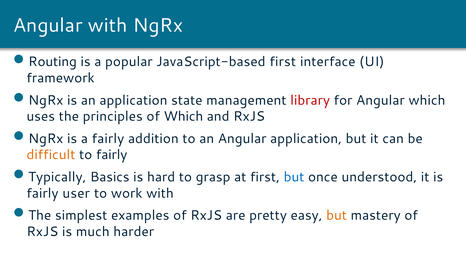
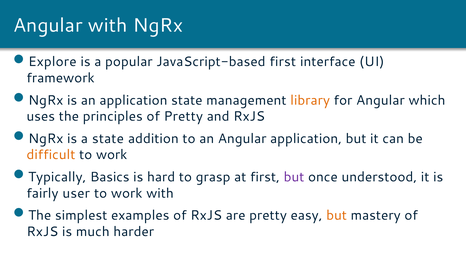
Routing: Routing -> Explore (52, 62)
library colour: red -> orange (310, 100)
of Which: Which -> Pretty (183, 117)
a fairly: fairly -> state (108, 139)
fairly: fairly -> work (112, 155)
but colour: blue -> purple (294, 177)
